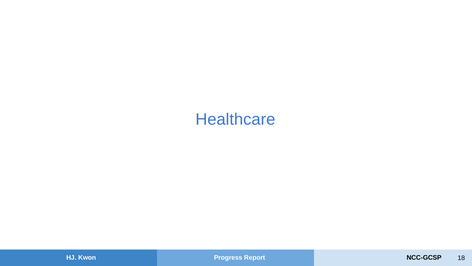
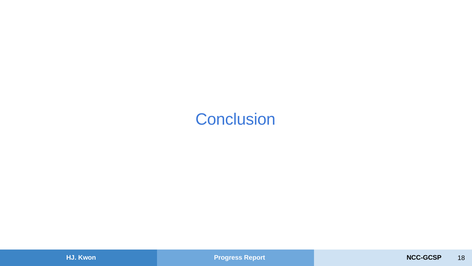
Healthcare: Healthcare -> Conclusion (235, 119)
